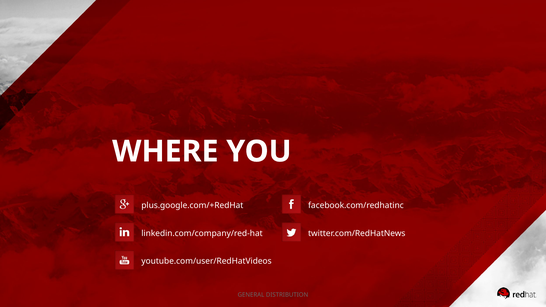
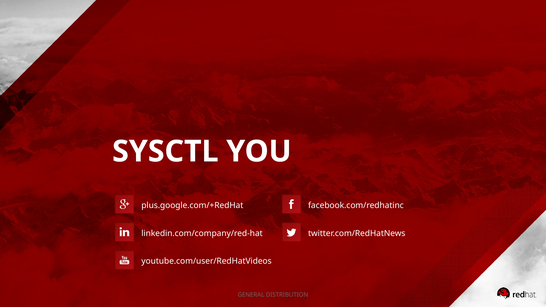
WHERE: WHERE -> SYSCTL (165, 152)
